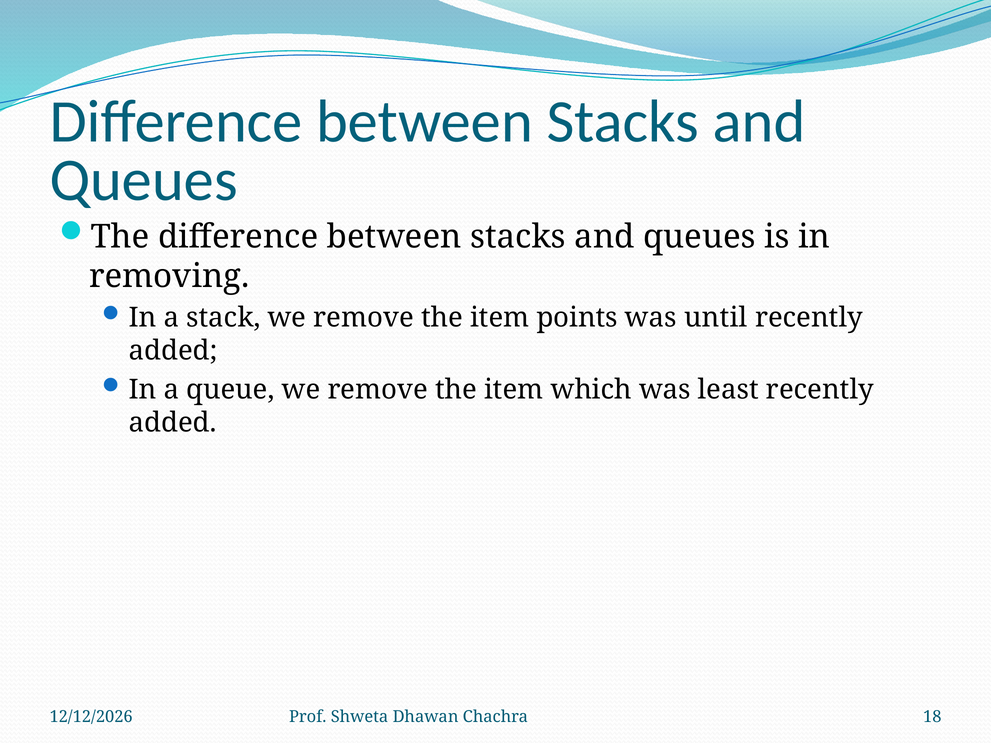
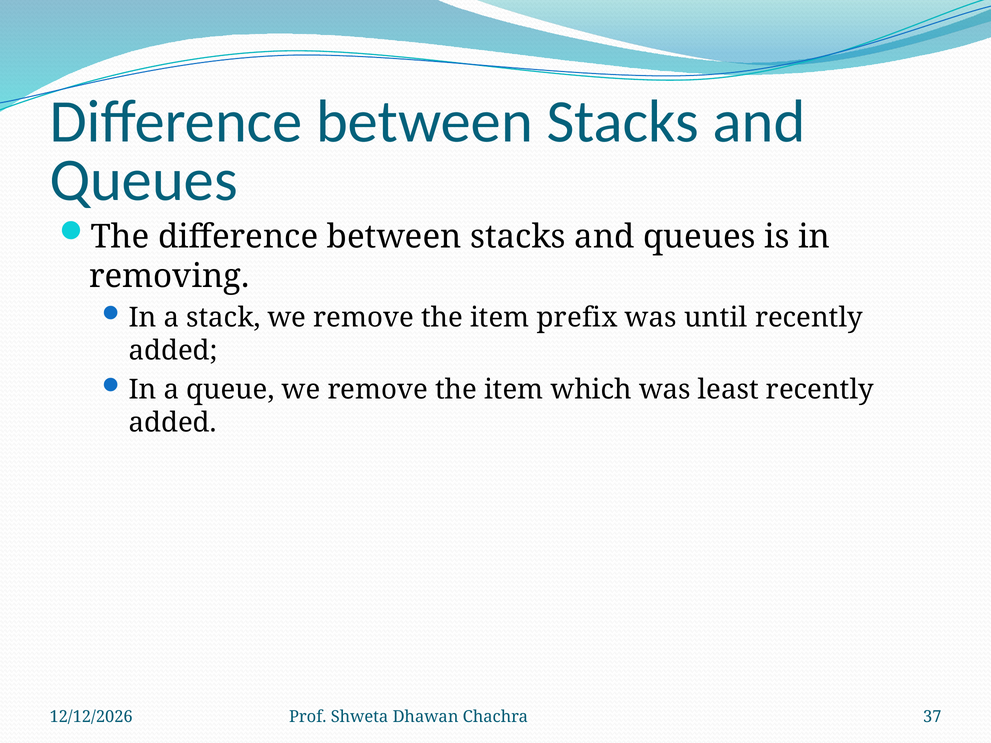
points: points -> prefix (577, 318)
18: 18 -> 37 (932, 717)
